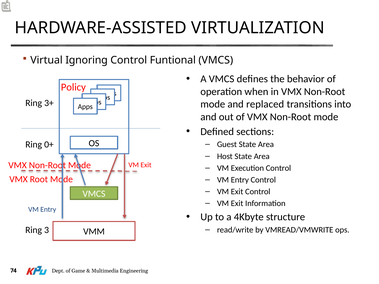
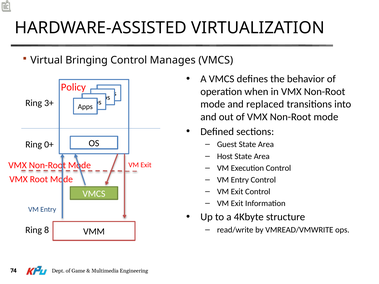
Ignoring: Ignoring -> Bringing (87, 60)
Funtional: Funtional -> Manages (173, 60)
3: 3 -> 8 (47, 230)
